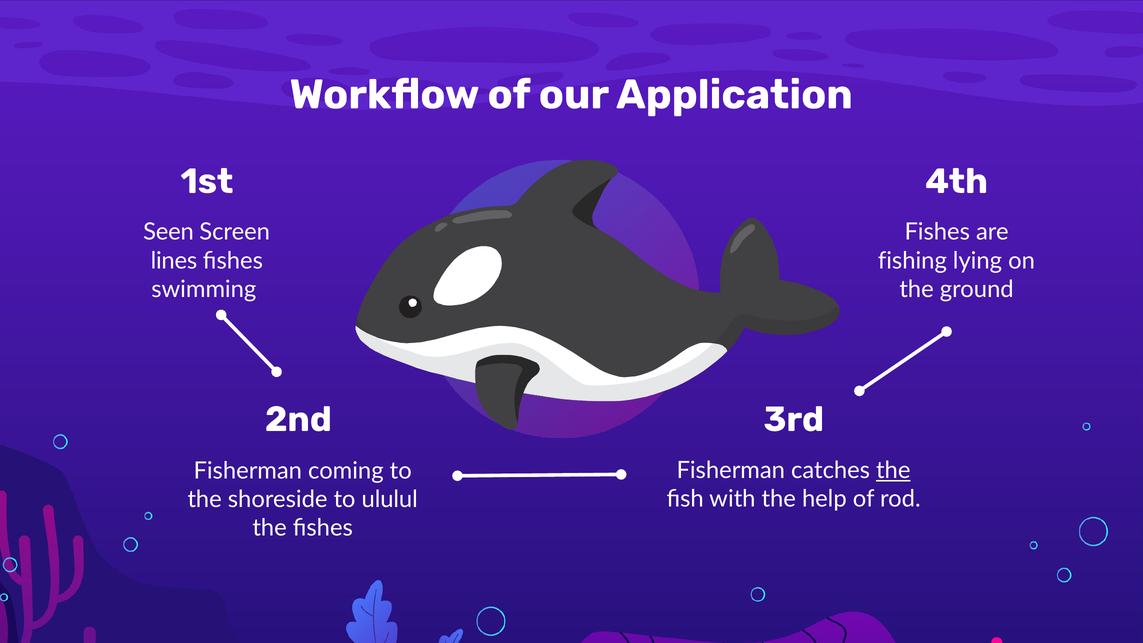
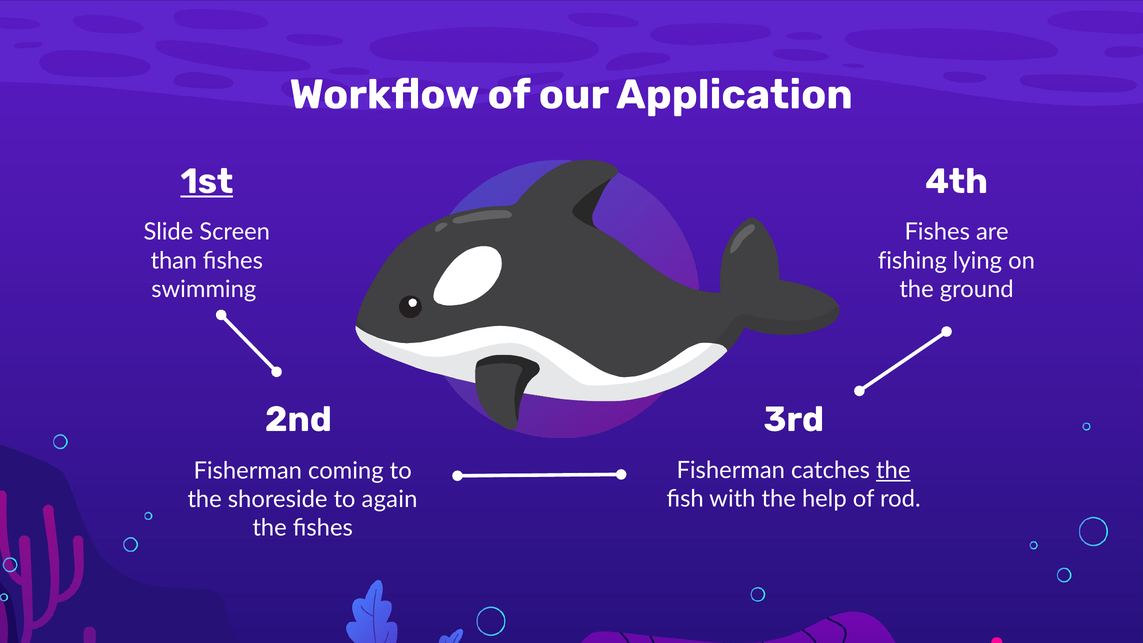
1st underline: none -> present (207, 181)
Seen: Seen -> Slide (168, 232)
lines: lines -> than (174, 261)
ululul: ululul -> again (390, 500)
